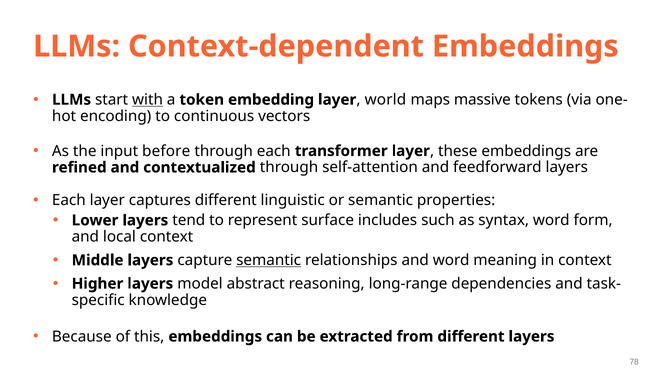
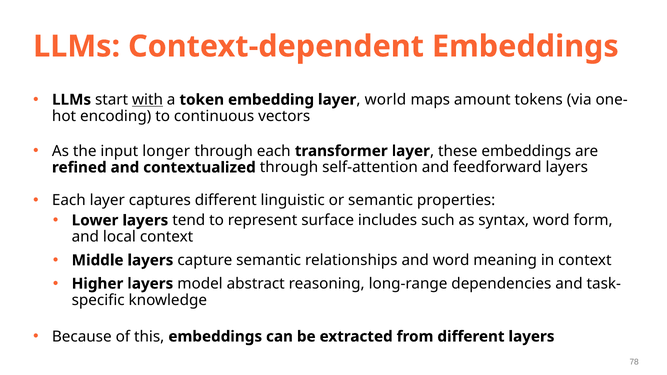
massive: massive -> amount (482, 100)
before: before -> longer (166, 151)
semantic underline: present -> none (269, 260)
